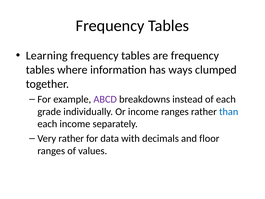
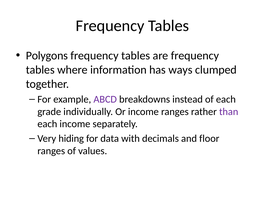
Learning: Learning -> Polygons (47, 56)
than colour: blue -> purple (229, 111)
Very rather: rather -> hiding (71, 138)
